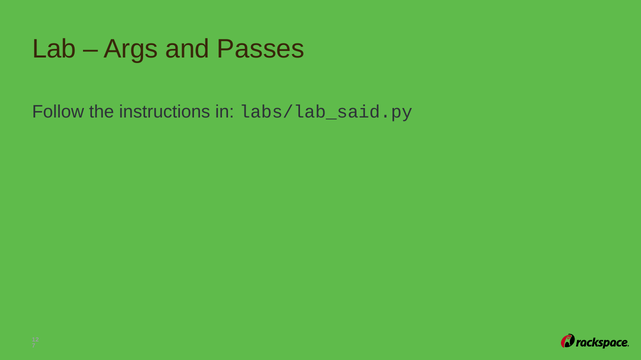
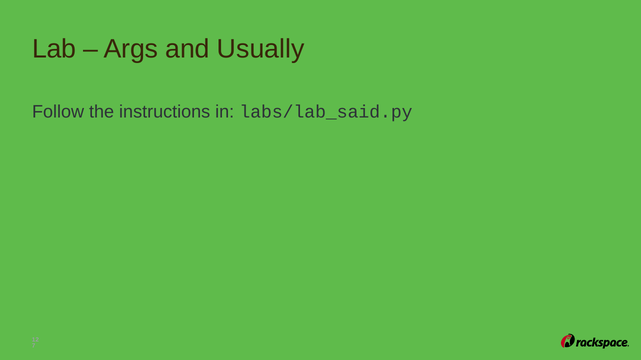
Passes: Passes -> Usually (261, 49)
